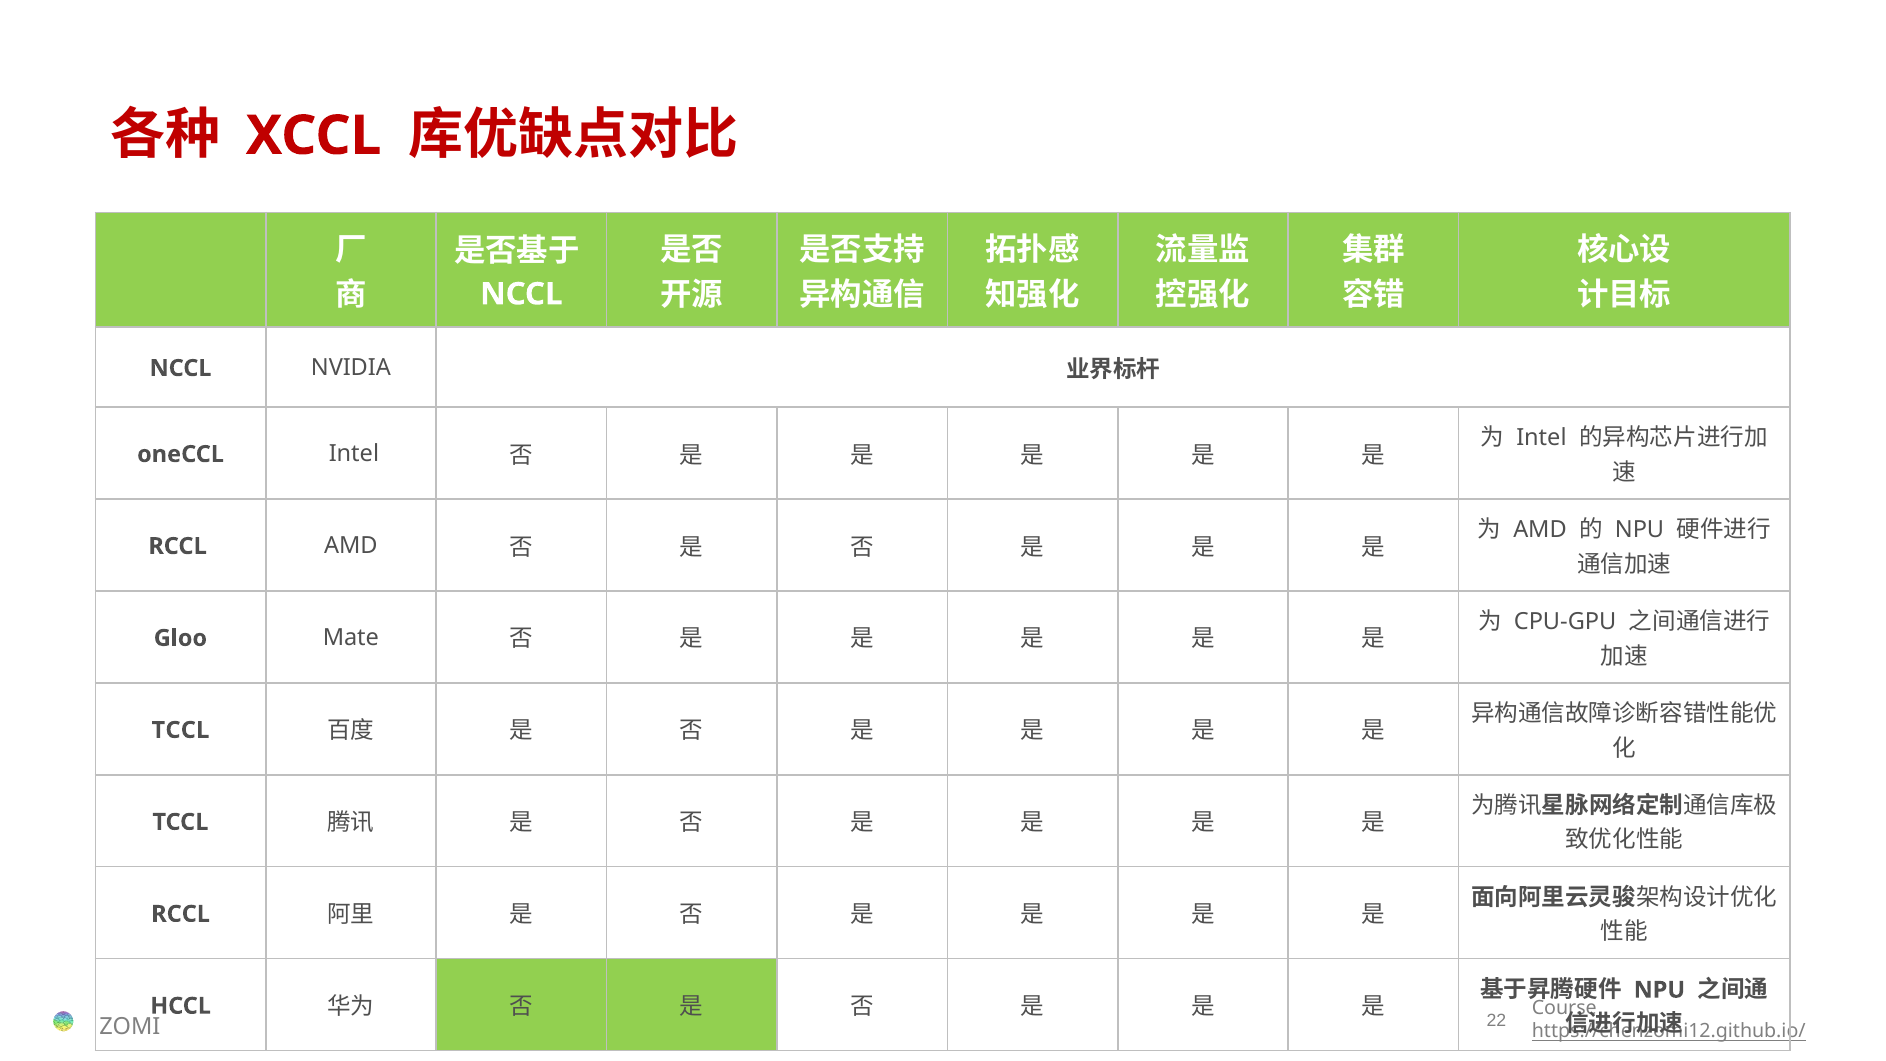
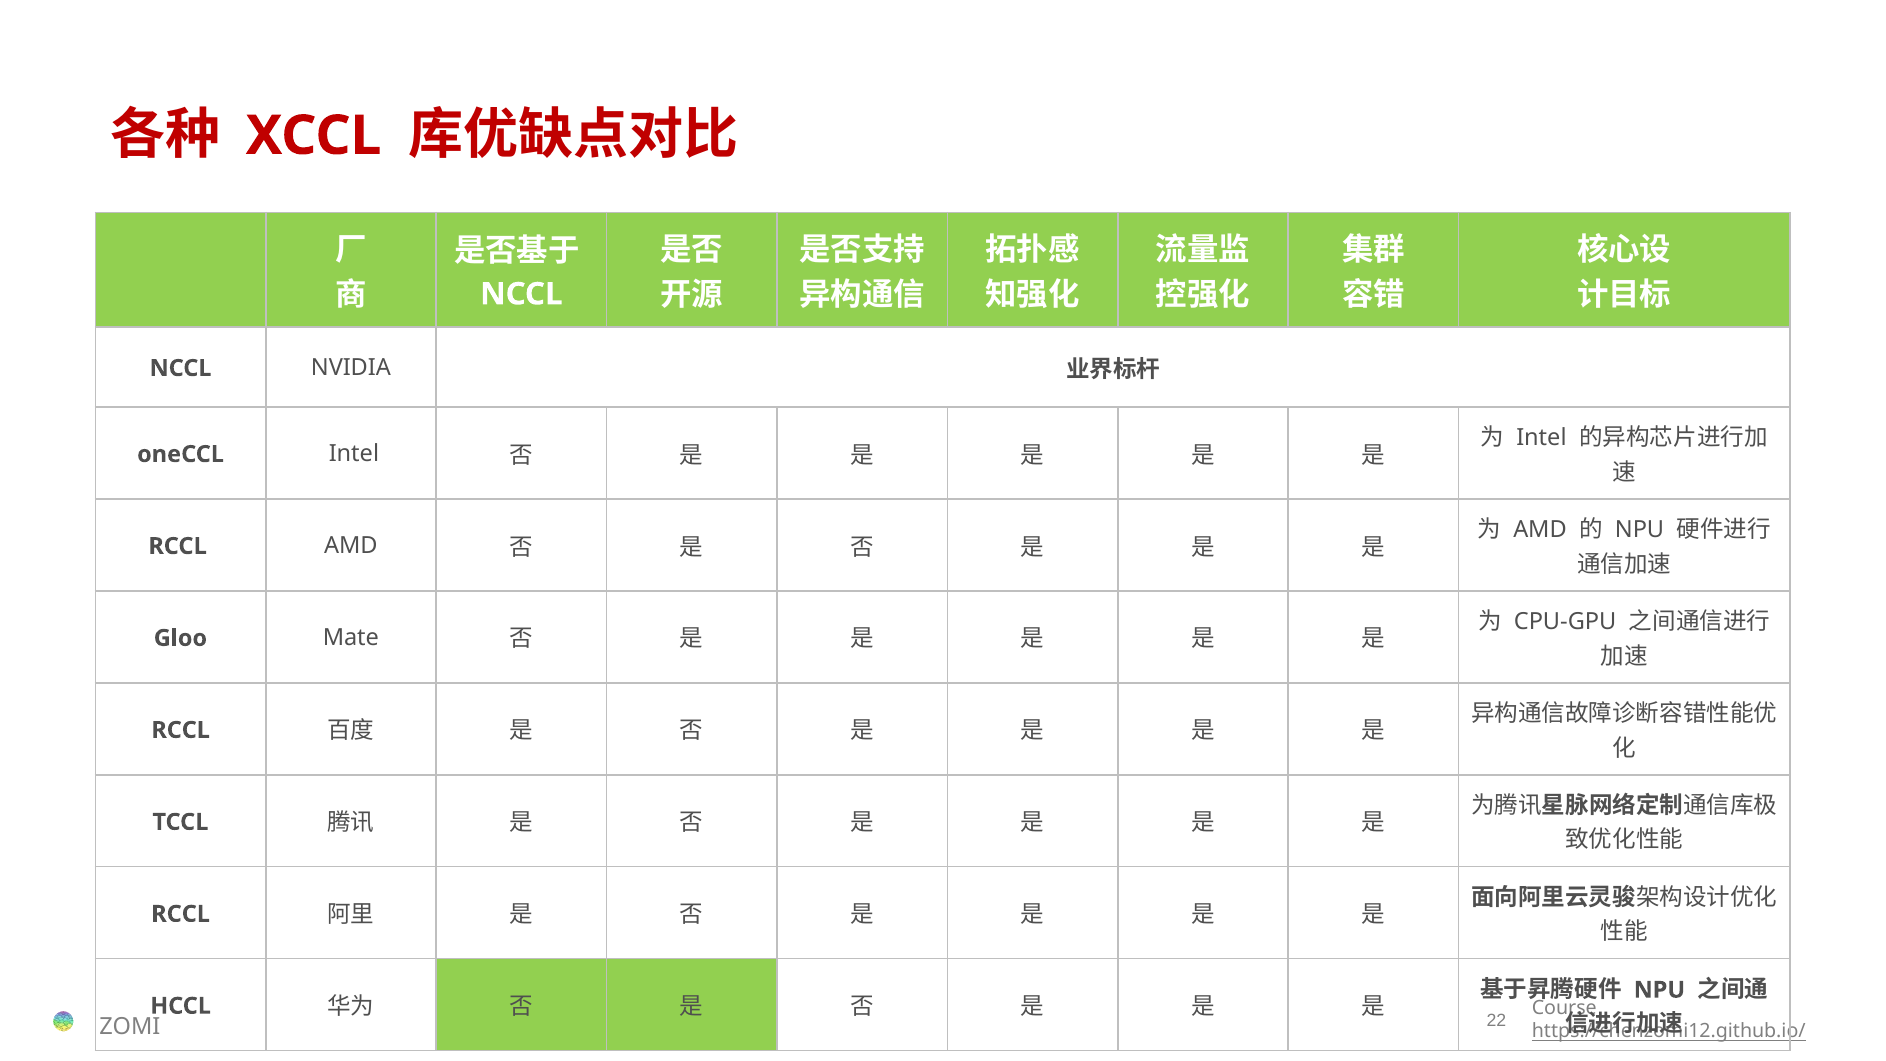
TCCL: TCCL -> RCCL (181, 730)
